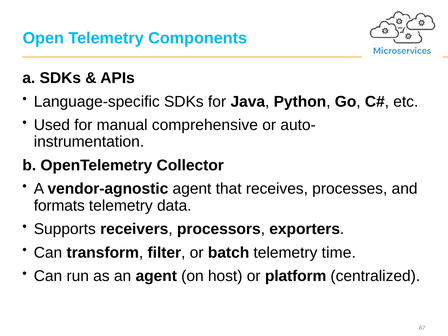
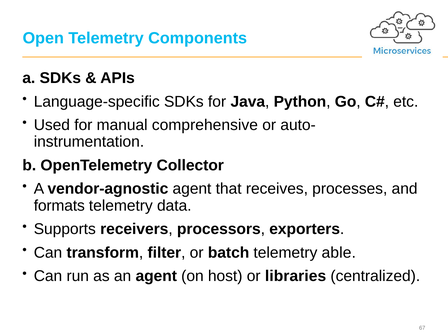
time: time -> able (339, 253)
platform: platform -> libraries (296, 276)
